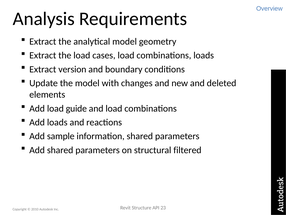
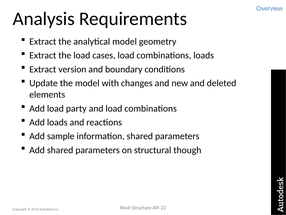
guide: guide -> party (76, 108)
filtered: filtered -> though (187, 150)
